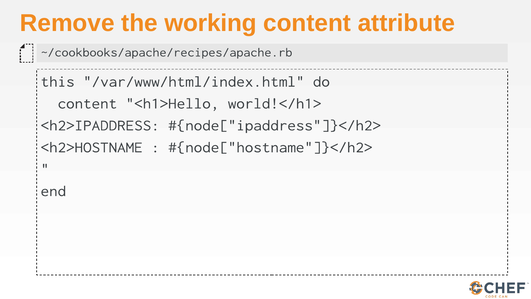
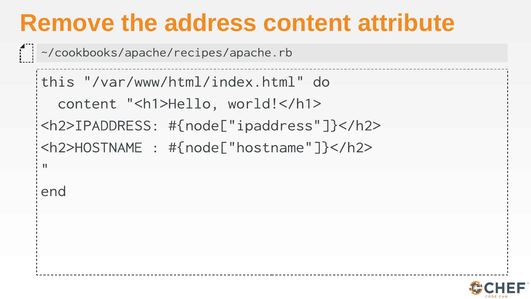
working: working -> address (211, 23)
